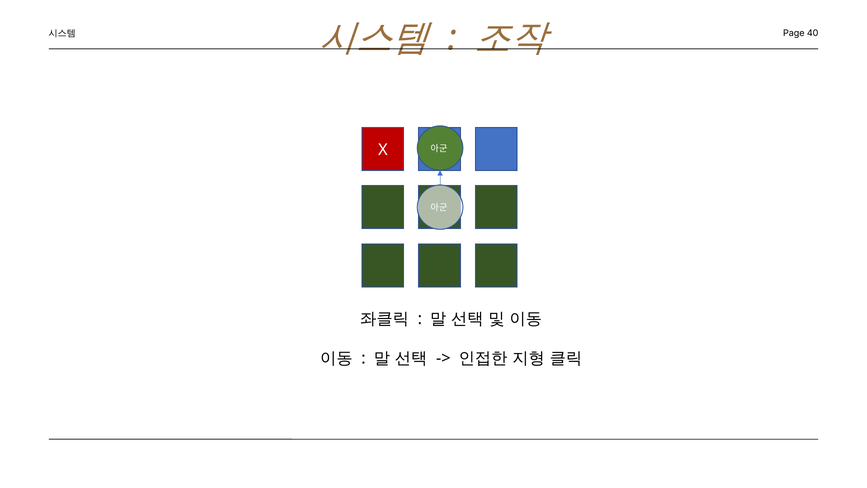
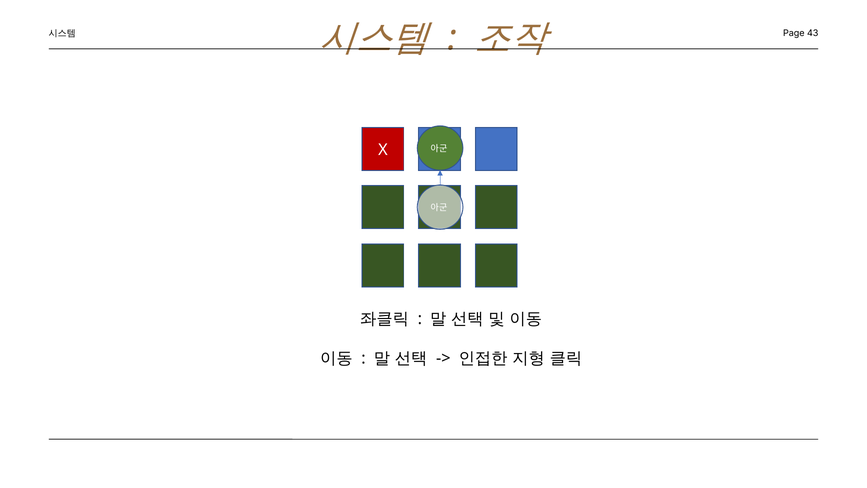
40: 40 -> 43 (813, 33)
